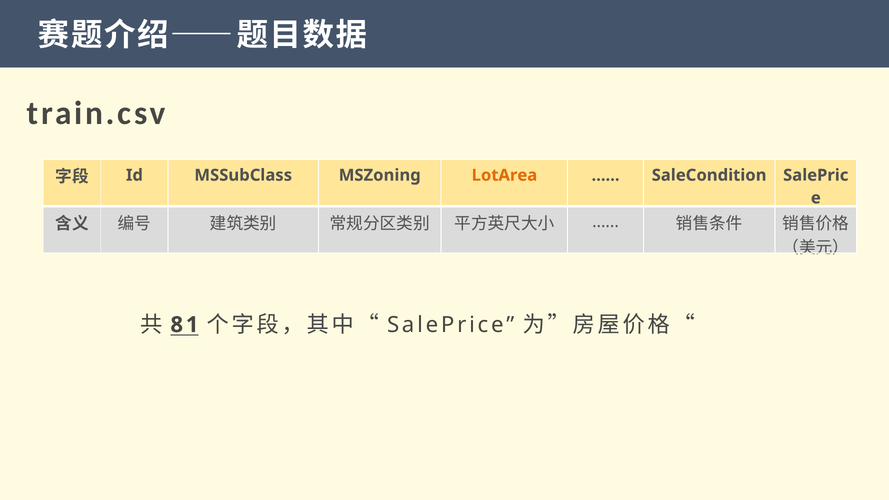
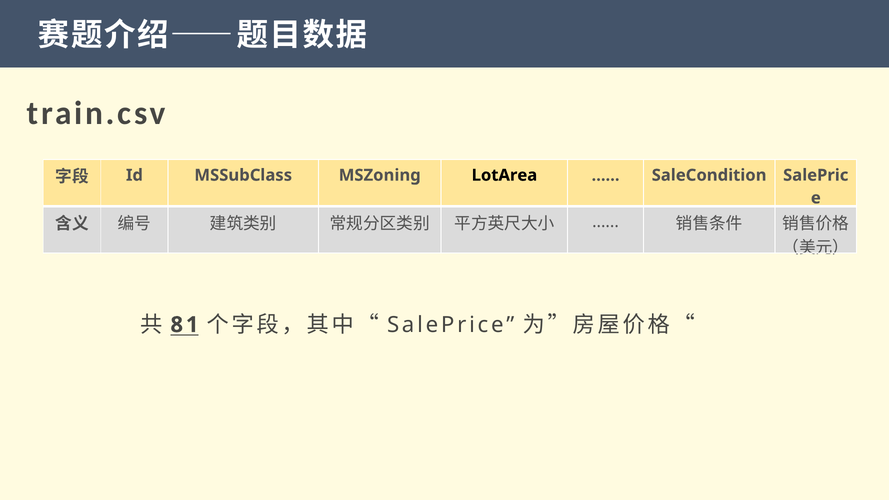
LotArea colour: orange -> black (504, 175)
